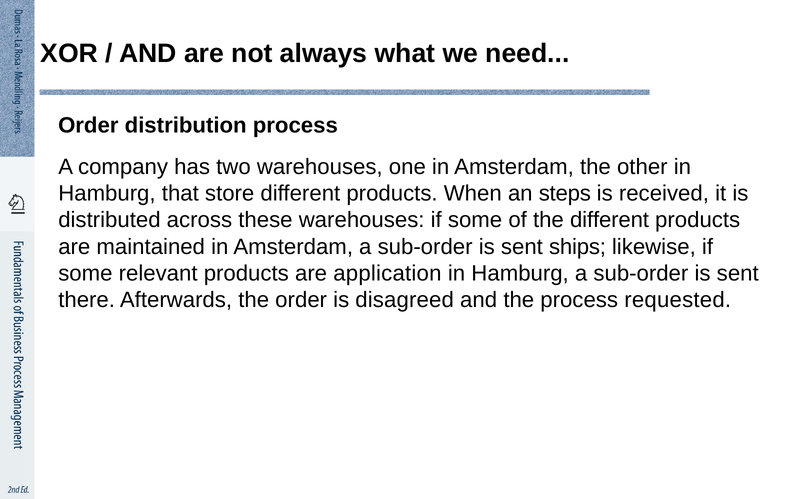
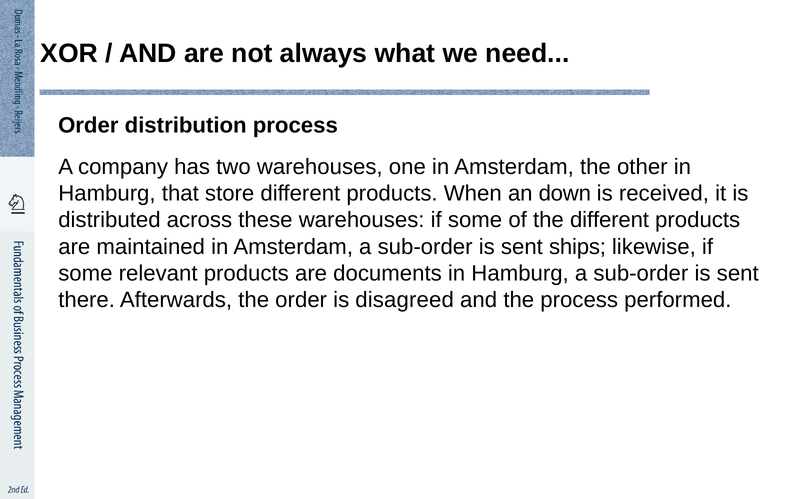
steps: steps -> down (565, 193)
application: application -> documents (387, 273)
requested: requested -> performed (678, 300)
